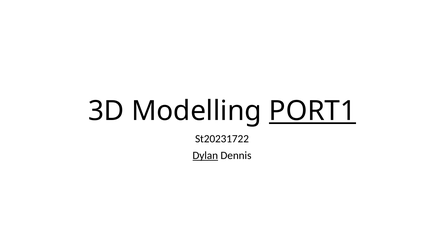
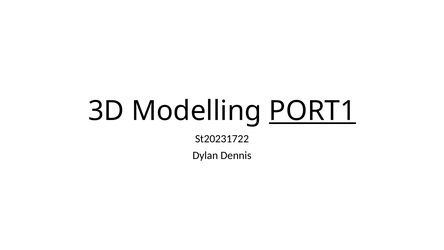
Dylan underline: present -> none (205, 155)
